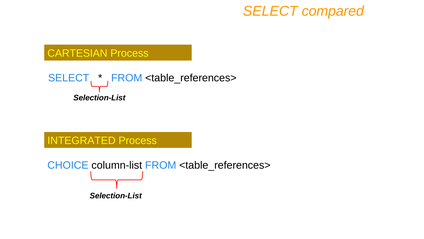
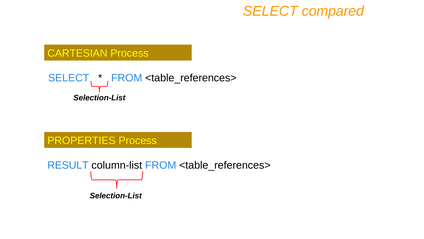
INTEGRATED: INTEGRATED -> PROPERTIES (81, 140)
CHOICE: CHOICE -> RESULT (68, 165)
